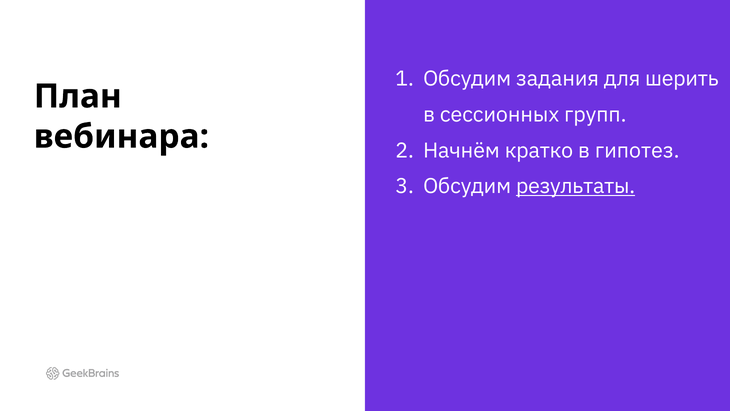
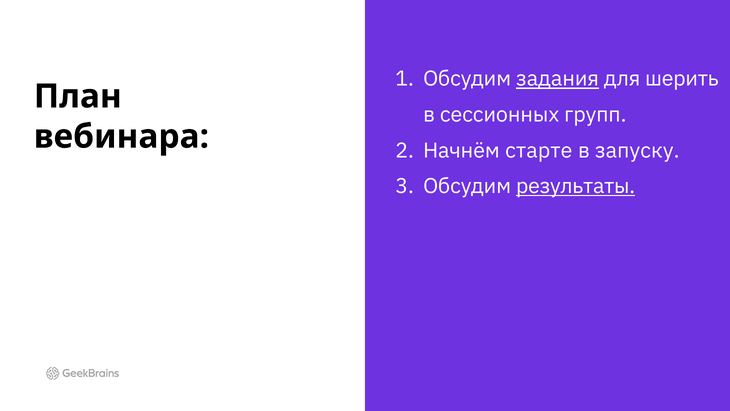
задания underline: none -> present (558, 79)
кратко: кратко -> старте (539, 150)
гипотез: гипотез -> запуску (637, 150)
